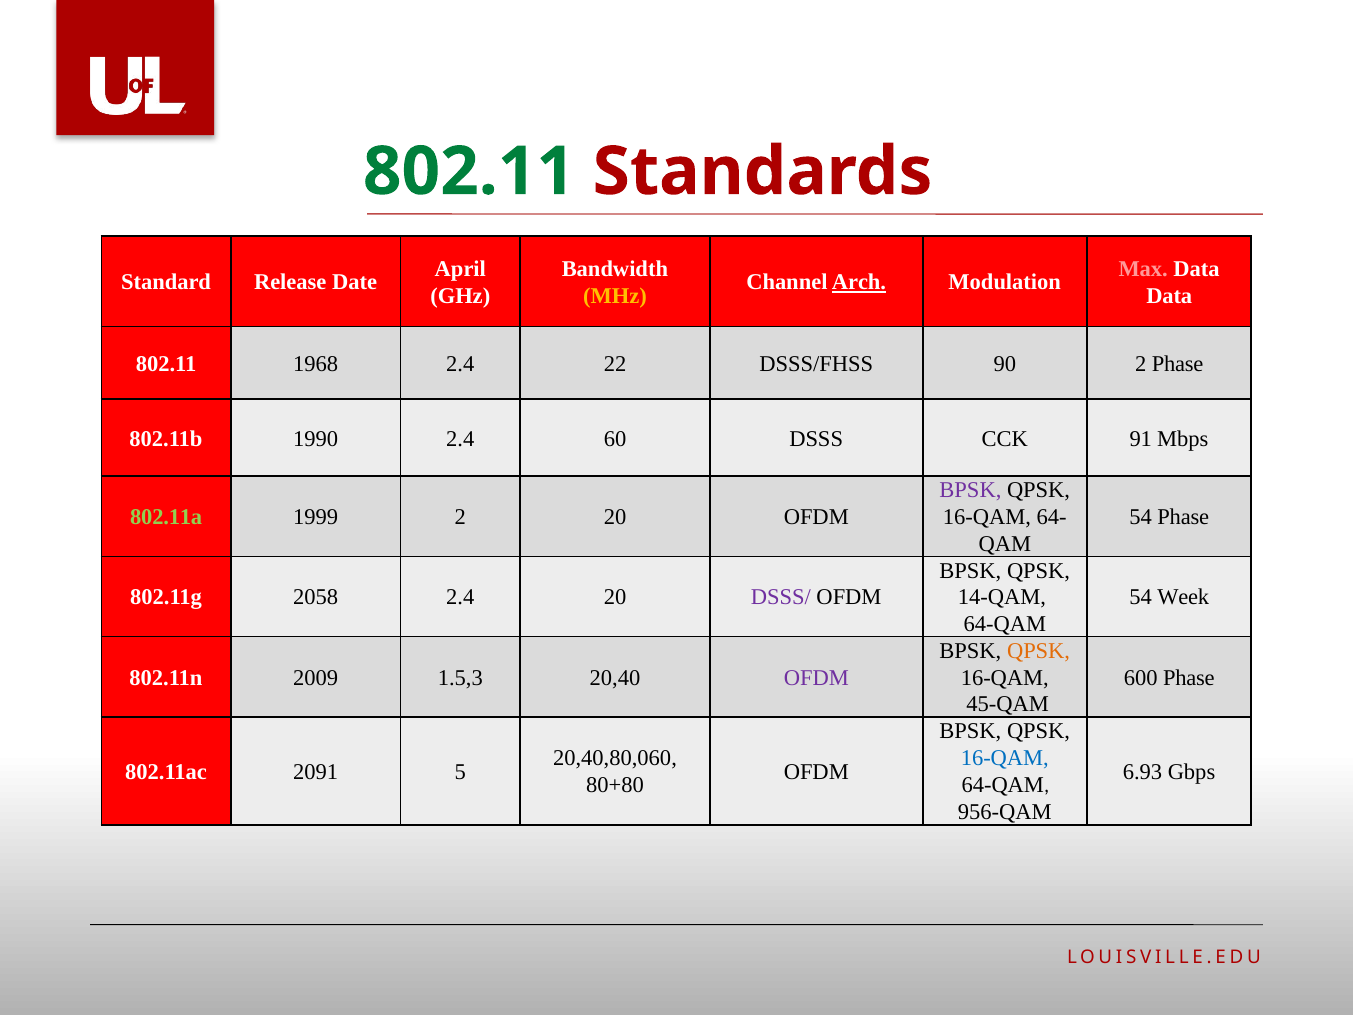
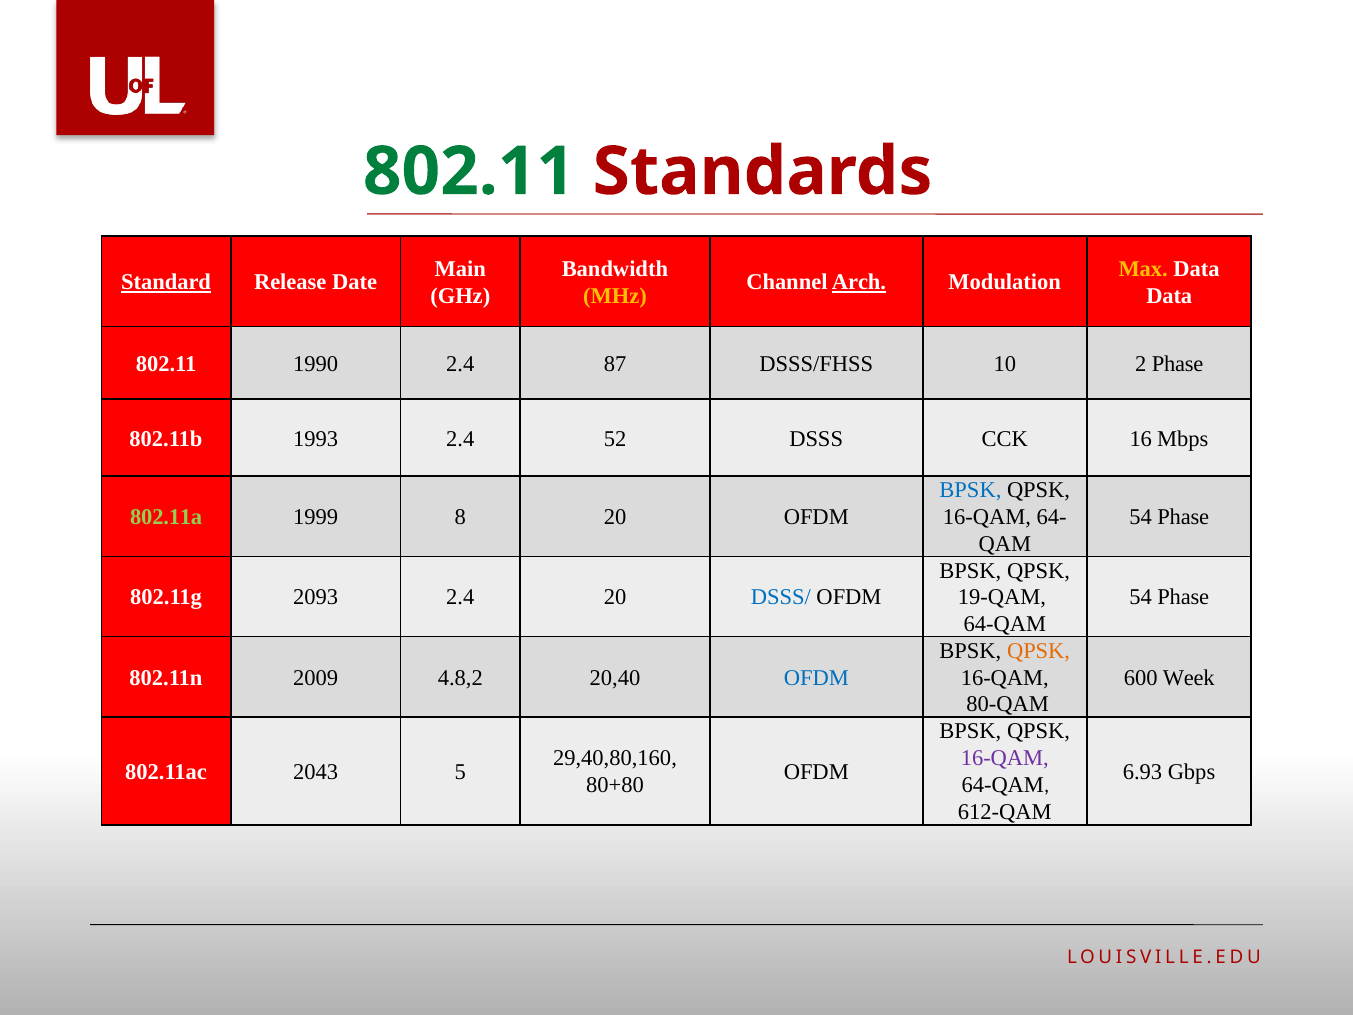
April: April -> Main (460, 269)
Max colour: pink -> yellow (1143, 269)
Standard underline: none -> present (166, 282)
1968: 1968 -> 1990 (316, 364)
22: 22 -> 87 (615, 364)
90: 90 -> 10 (1005, 364)
1990: 1990 -> 1993 (316, 439)
60: 60 -> 52 (615, 439)
91: 91 -> 16 (1141, 439)
BPSK colour: purple -> blue (970, 490)
1999 2: 2 -> 8 (460, 517)
2058: 2058 -> 2093 (316, 597)
DSSS/ colour: purple -> blue (781, 597)
14-QAM: 14-QAM -> 19-QAM (1002, 597)
Week: Week -> Phase (1183, 597)
1.5,3: 1.5,3 -> 4.8,2 (460, 678)
OFDM colour: purple -> blue (816, 678)
600 Phase: Phase -> Week (1189, 678)
45-QAM: 45-QAM -> 80-QAM (1008, 704)
16-QAM colour: blue -> purple (1005, 758)
20,40,80,060: 20,40,80,060 -> 29,40,80,160 (615, 758)
2091: 2091 -> 2043 (316, 772)
956-QAM: 956-QAM -> 612-QAM (1005, 812)
